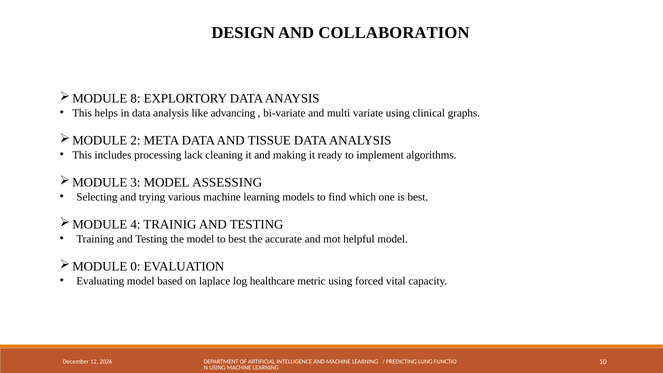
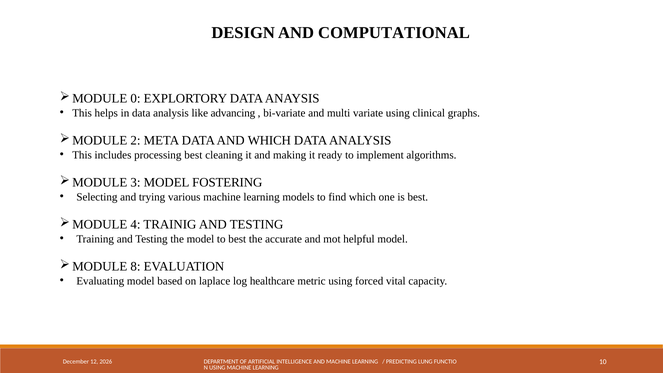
COLLABORATION: COLLABORATION -> COMPUTATIONAL (394, 33)
8: 8 -> 0 (135, 99)
AND TISSUE: TISSUE -> WHICH (269, 141)
processing lack: lack -> best (193, 155)
ASSESSING: ASSESSING -> FOSTERING (227, 183)
0: 0 -> 8 (135, 267)
